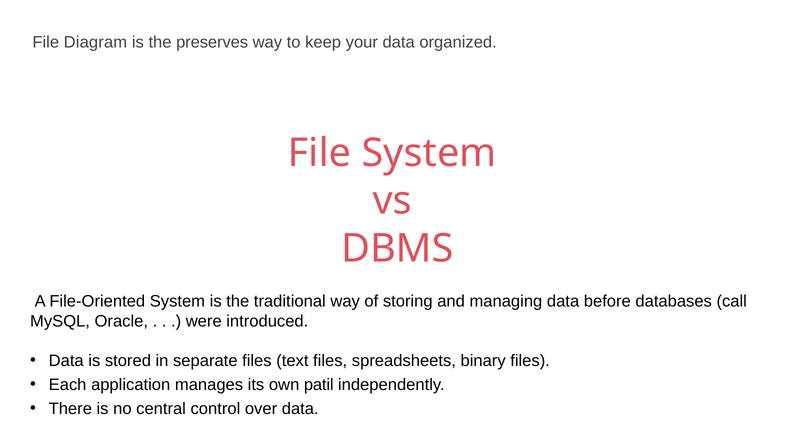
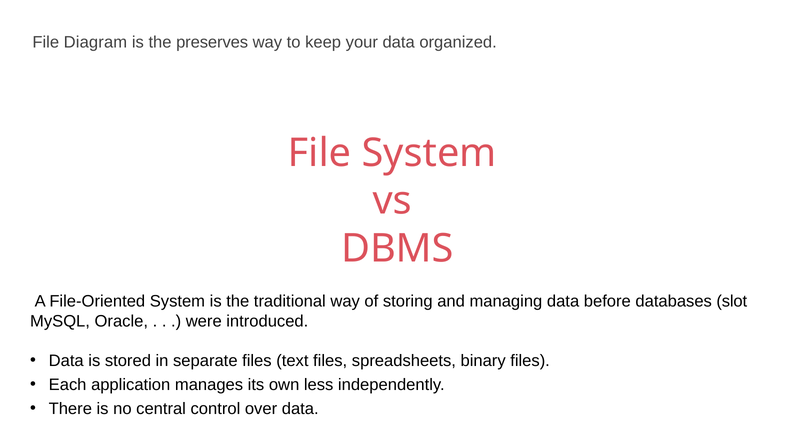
call: call -> slot (732, 301)
patil: patil -> less (319, 385)
